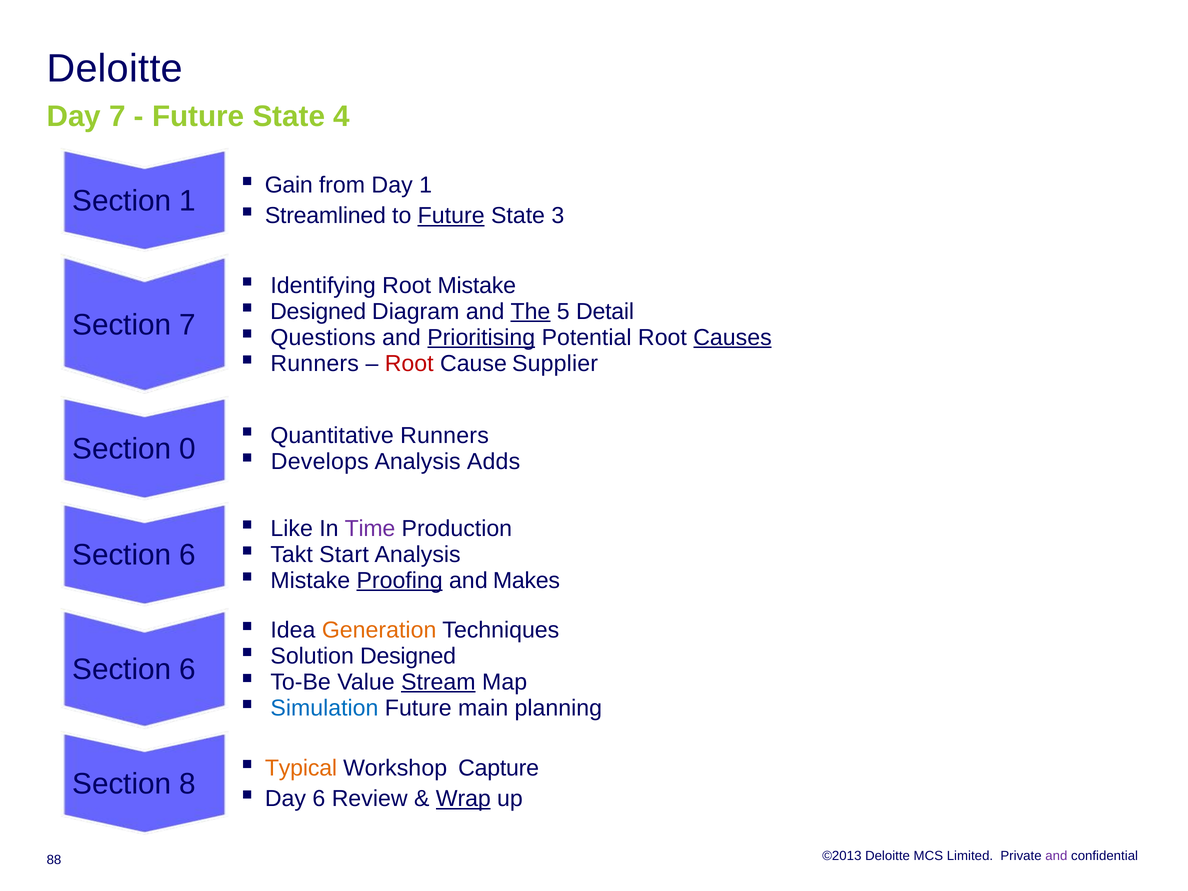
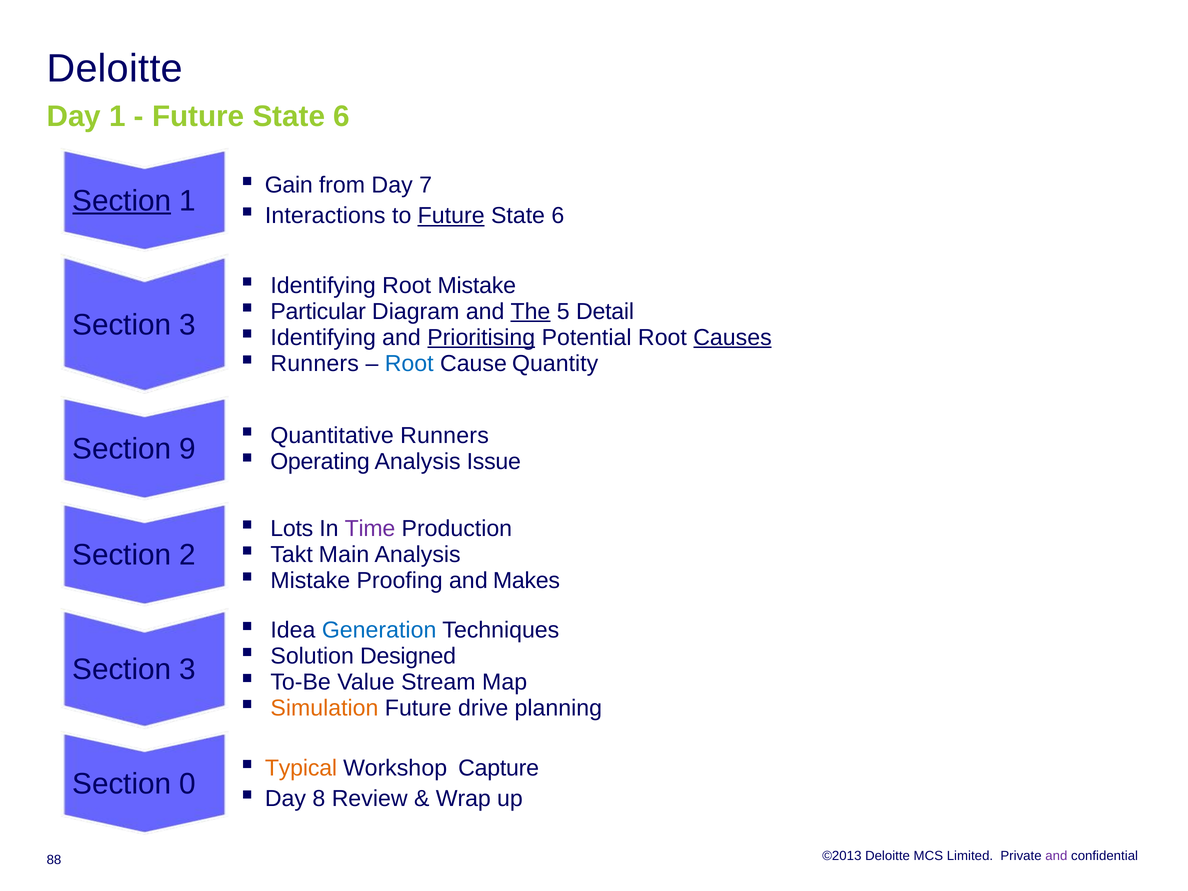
Day 7: 7 -> 1 (117, 117)
4: 4 -> 6 (342, 117)
Day 1: 1 -> 7 (426, 185)
Section underline: none -> present (122, 201)
Streamlined: Streamlined -> Interactions (325, 216)
3: 3 -> 6 (558, 216)
Designed: Designed -> Particular (318, 311)
7: 7 -> 3 (188, 325)
Questions: Questions -> Identifying (323, 337)
Root colour: red -> blue (409, 363)
Supplier: Supplier -> Quantity (555, 363)
0: 0 -> 9 (188, 449)
Develops: Develops -> Operating (320, 462)
Adds: Adds -> Issue (494, 462)
Like: Like -> Lots (292, 529)
6: 6 -> 2 (188, 555)
Start: Start -> Main (344, 555)
Proofing underline: present -> none (400, 580)
Generation colour: orange -> blue (379, 630)
6: 6 -> 3 (188, 669)
Stream underline: present -> none (438, 682)
Simulation colour: blue -> orange (324, 708)
main: main -> drive (483, 708)
8: 8 -> 0 (188, 784)
Day 6: 6 -> 8 (319, 799)
Wrap underline: present -> none (463, 799)
